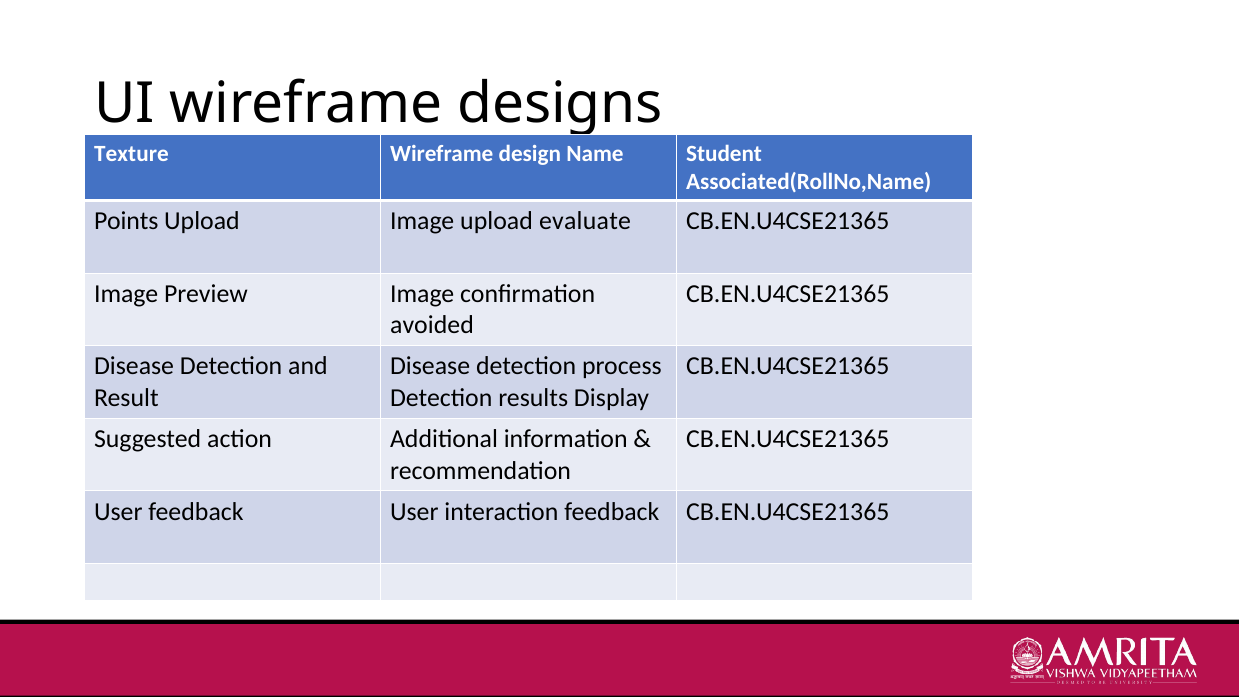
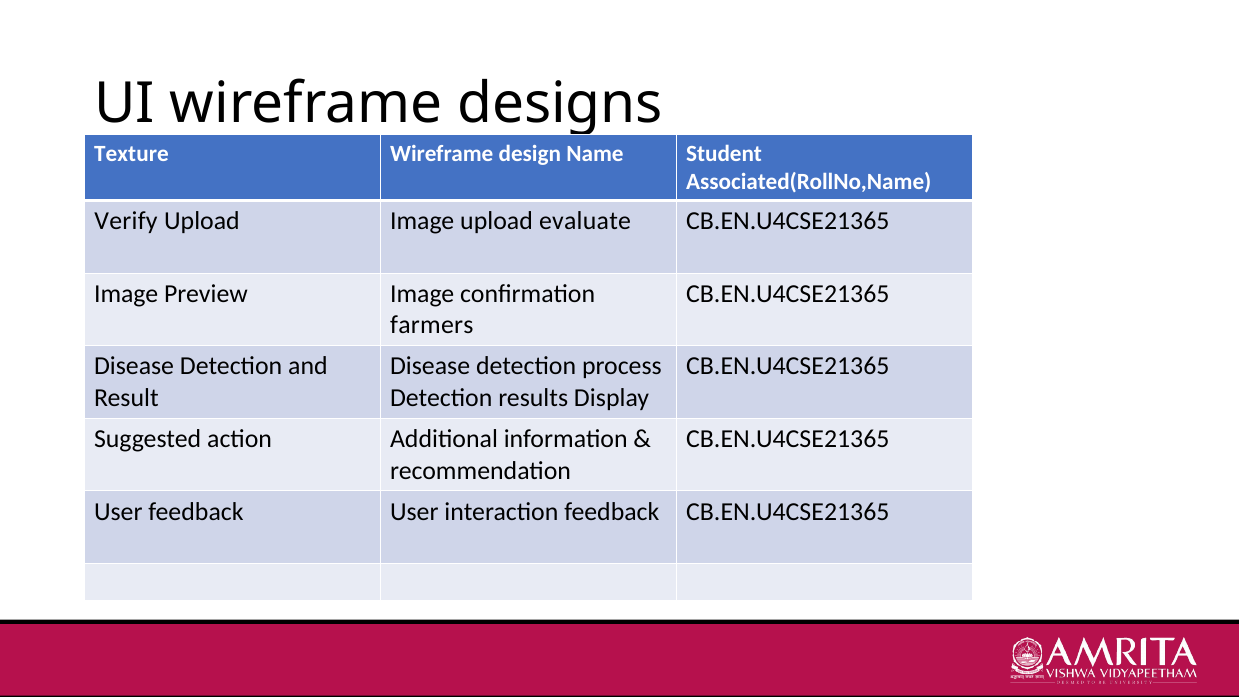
Points: Points -> Verify (126, 221)
avoided: avoided -> farmers (432, 325)
